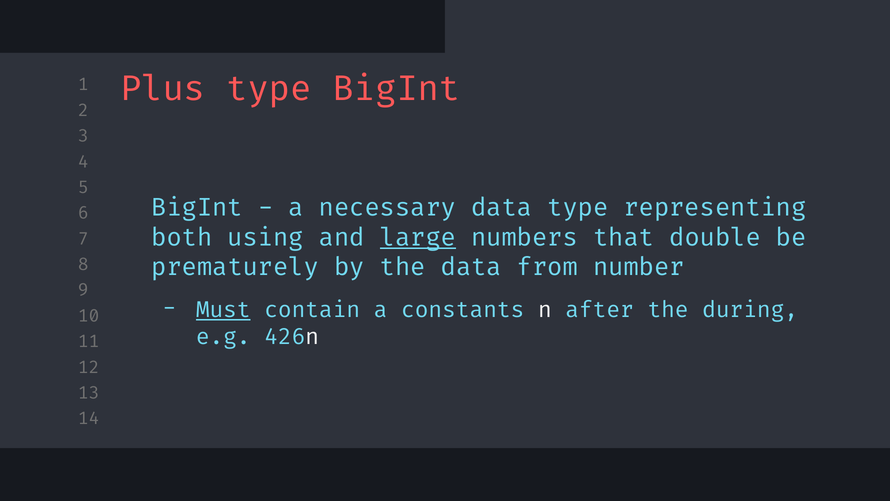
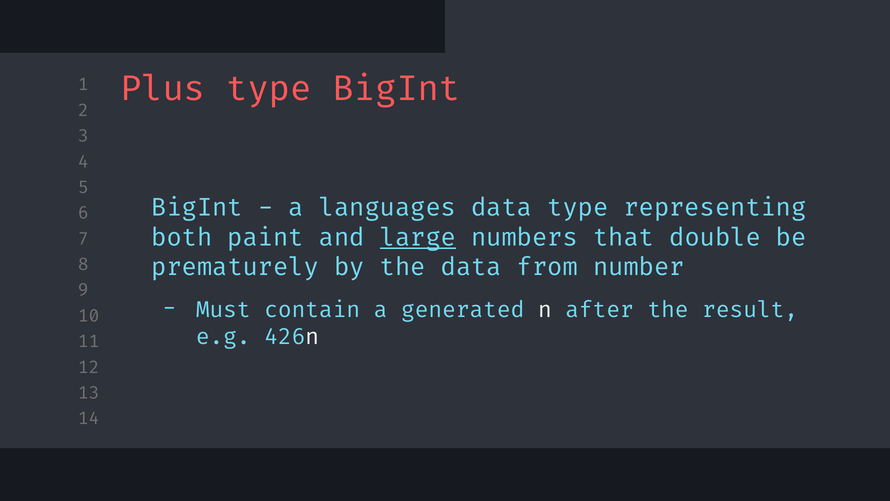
necessary: necessary -> languages (387, 208)
using: using -> paint (266, 237)
Must underline: present -> none (223, 310)
constants: constants -> generated (463, 310)
during: during -> result (750, 310)
